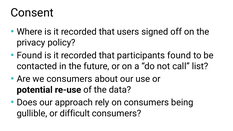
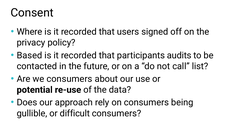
Found: Found -> Based (29, 55)
participants found: found -> audits (179, 55)
